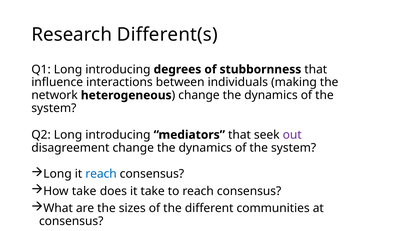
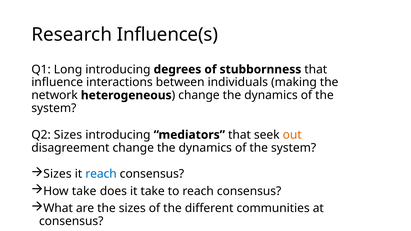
Different(s: Different(s -> Influence(s (167, 35)
Q2 Long: Long -> Sizes (68, 135)
out colour: purple -> orange (292, 135)
Long: Long -> Sizes (57, 174)
